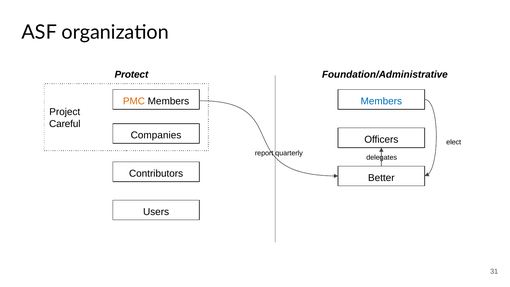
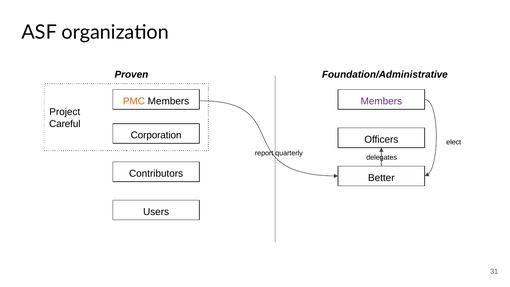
Protect: Protect -> Proven (131, 74)
Members colour: blue -> purple (381, 101)
Companies: Companies -> Corporation (156, 135)
